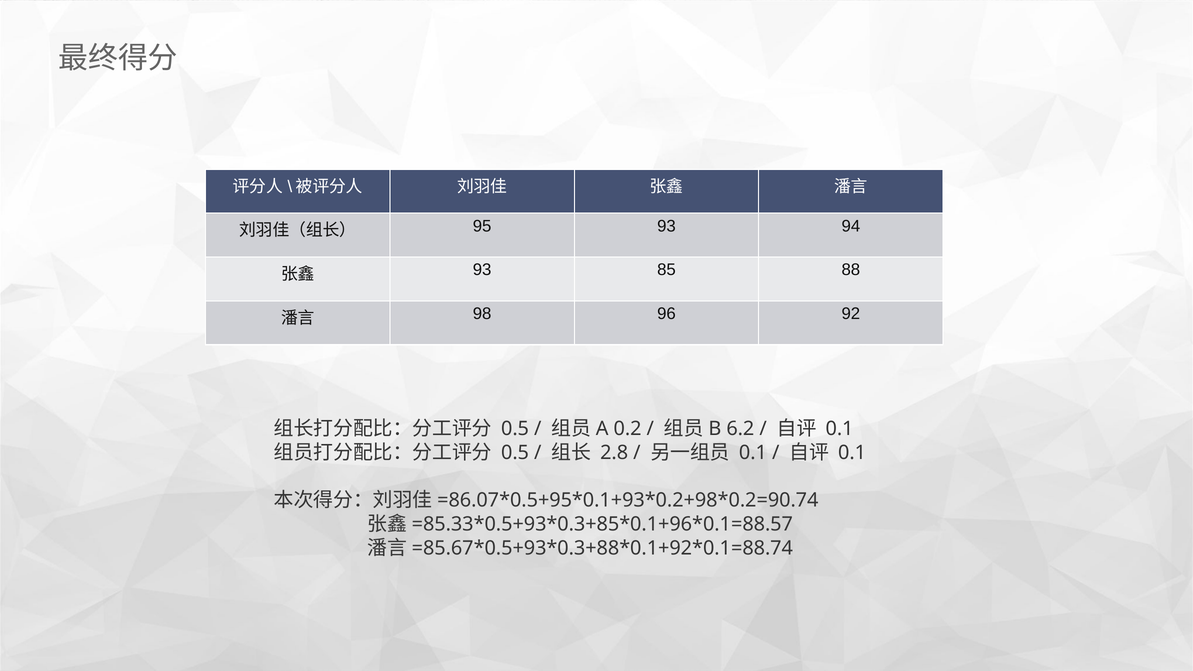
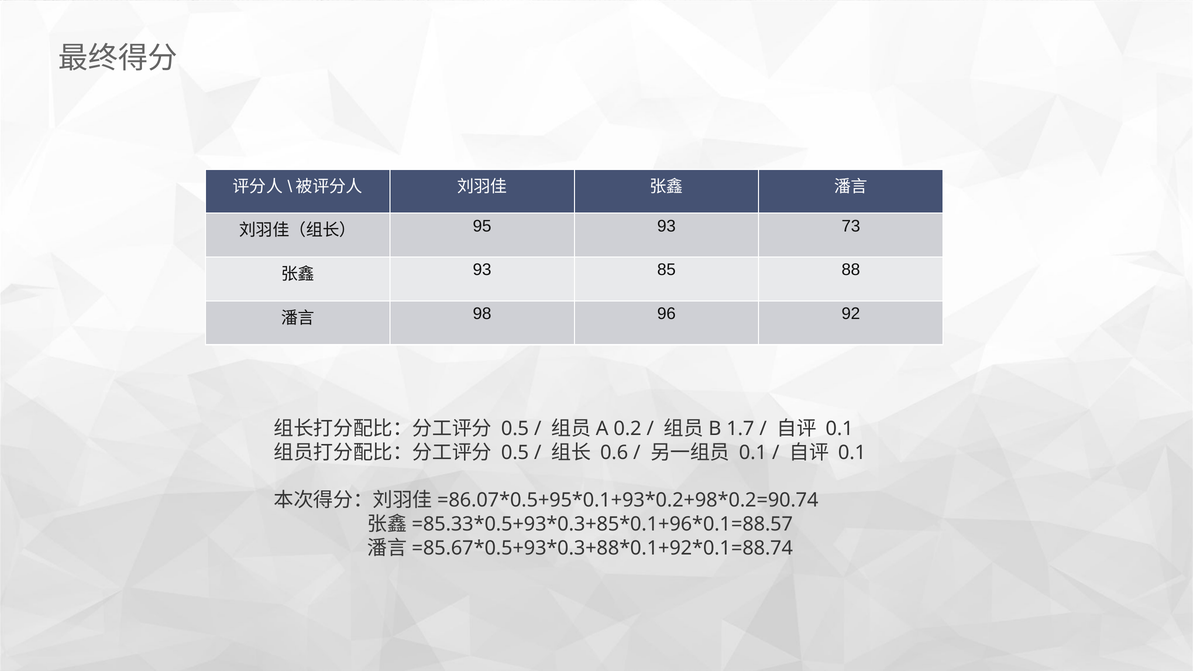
94: 94 -> 73 (851, 226)
6.2: 6.2 -> 1.7 (740, 429)
2.8: 2.8 -> 0.6 (614, 453)
